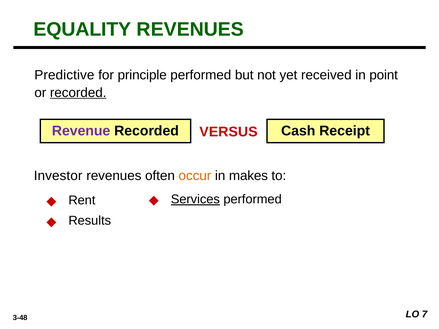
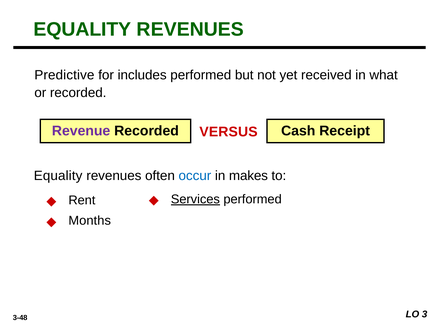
principle: principle -> includes (142, 75)
point: point -> what (384, 75)
recorded underline: present -> none (78, 93)
Investor: Investor -> Equality (58, 176)
occur colour: orange -> blue (195, 176)
Results: Results -> Months (90, 221)
7: 7 -> 3 (425, 315)
